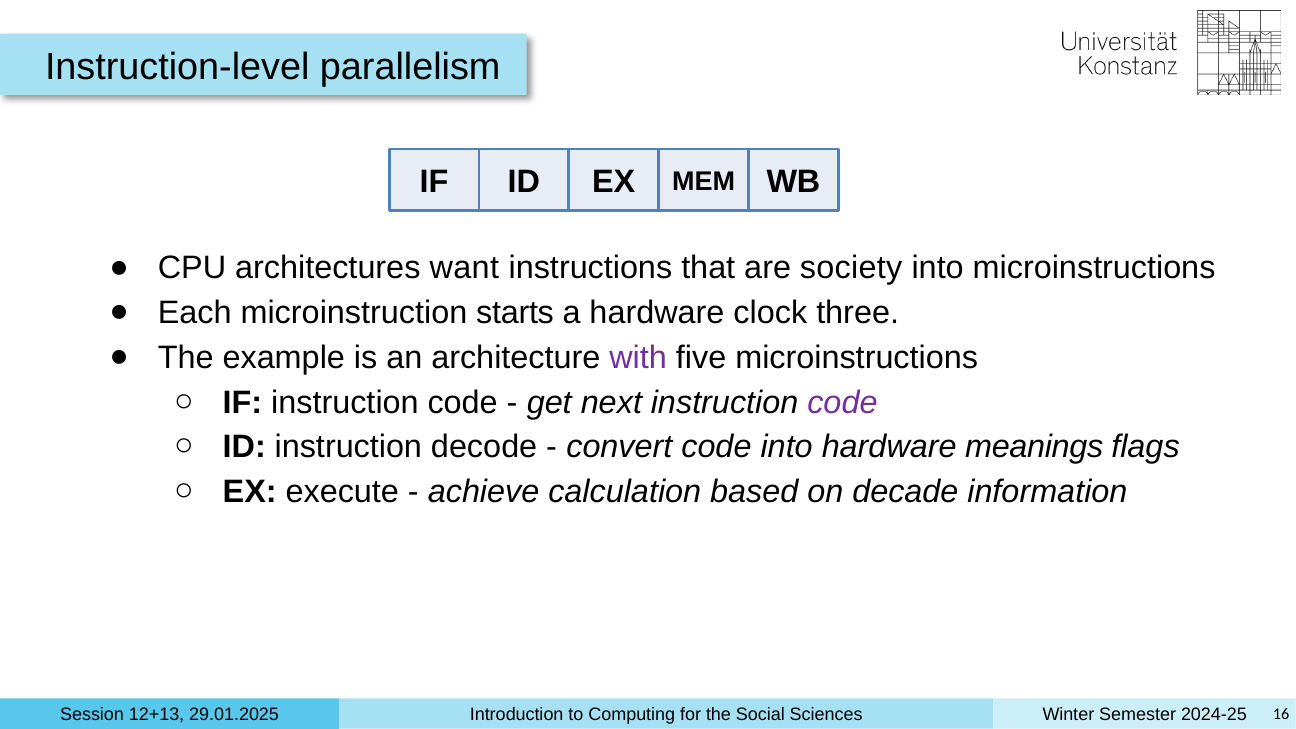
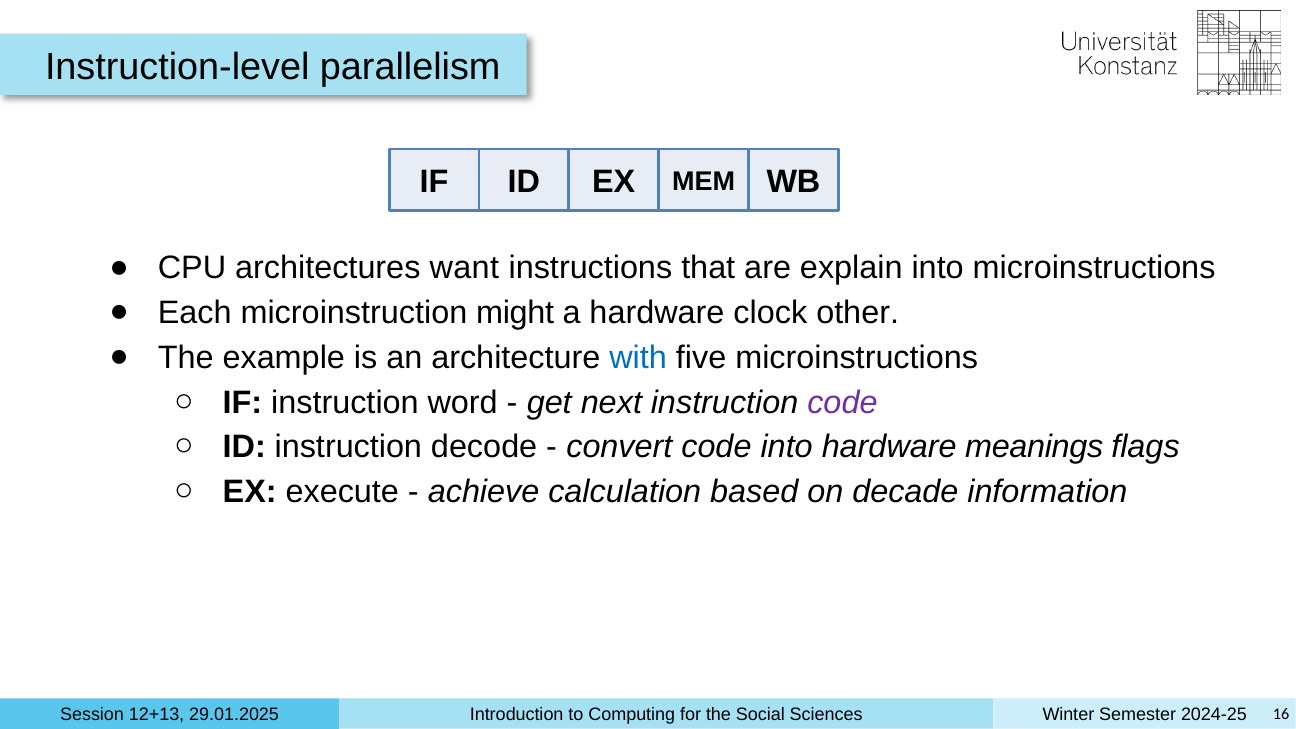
society: society -> explain (851, 268)
starts: starts -> might (515, 313)
three: three -> other (858, 313)
with colour: purple -> blue (638, 358)
IF instruction code: code -> word (463, 402)
